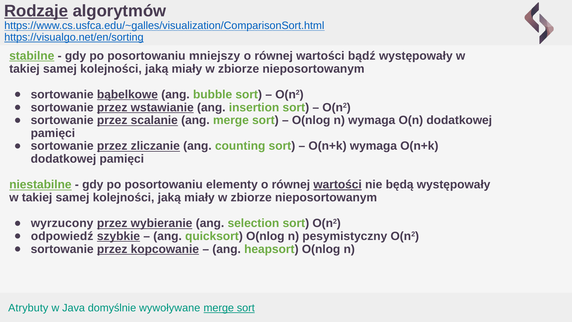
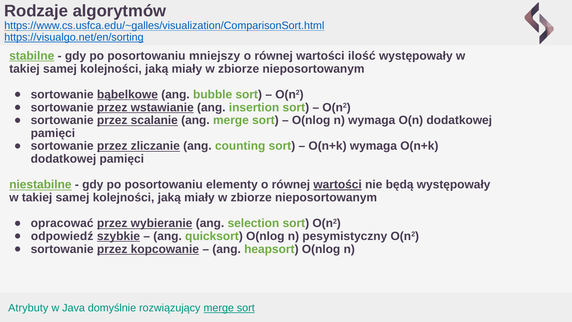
Rodzaje underline: present -> none (36, 11)
bądź: bądź -> ilość (362, 56)
wyrzucony: wyrzucony -> opracować (62, 223)
wywoływane: wywoływane -> rozwiązujący (170, 308)
